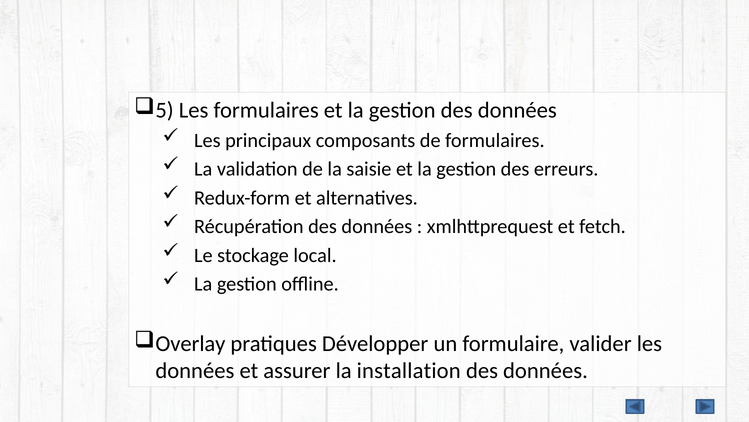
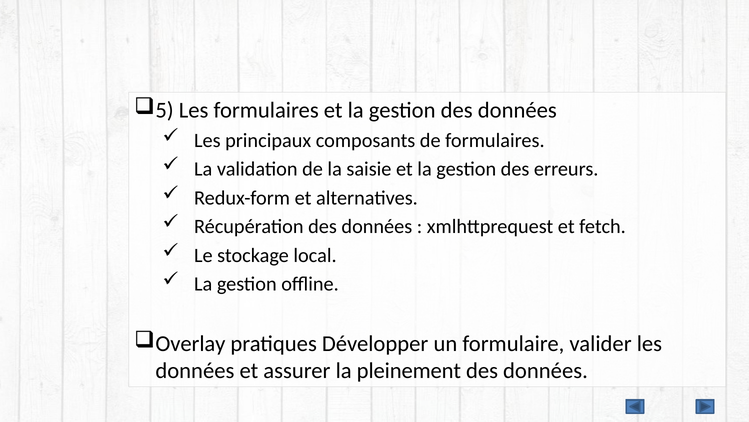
installation: installation -> pleinement (409, 370)
